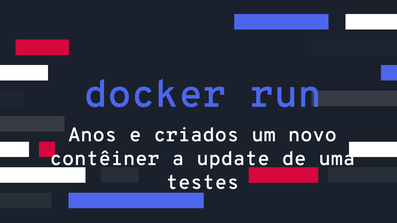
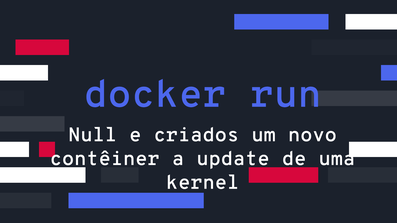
Anos: Anos -> Null (93, 135)
testes: testes -> kernel (203, 183)
